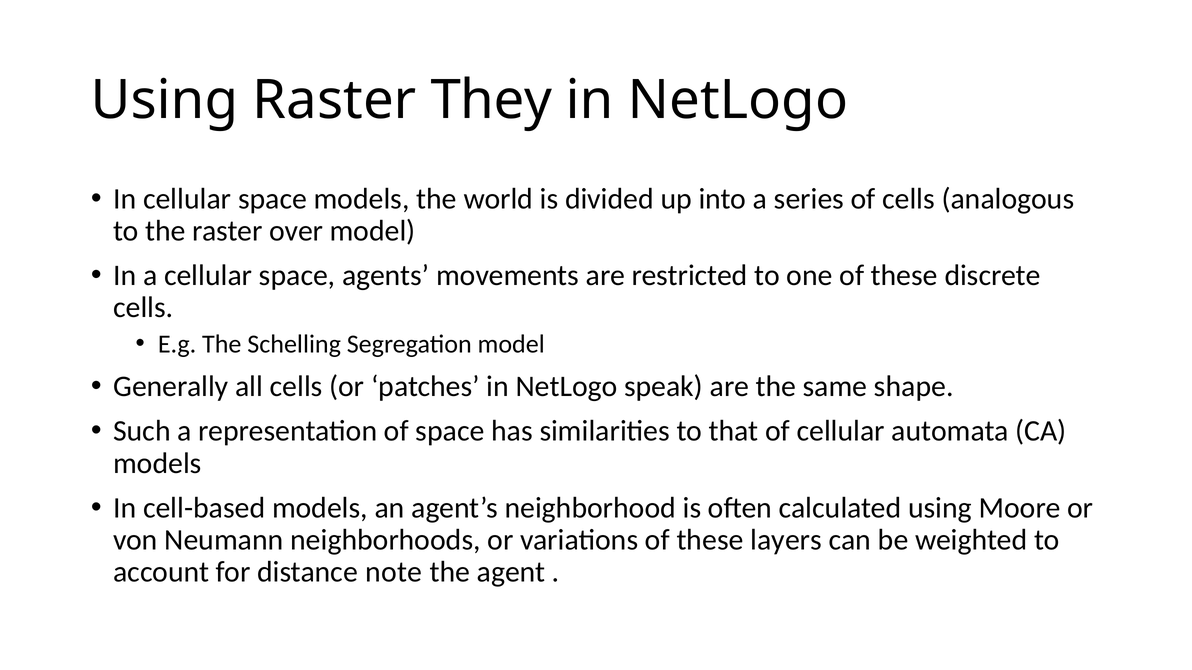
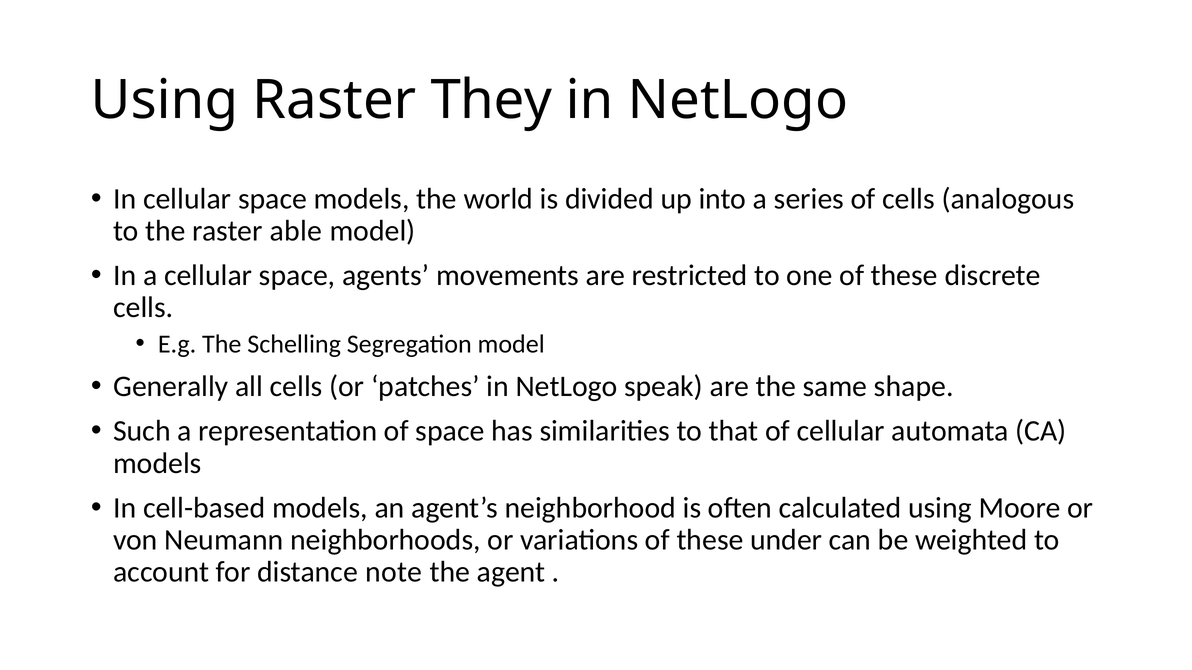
over: over -> able (296, 231)
layers: layers -> under (786, 540)
